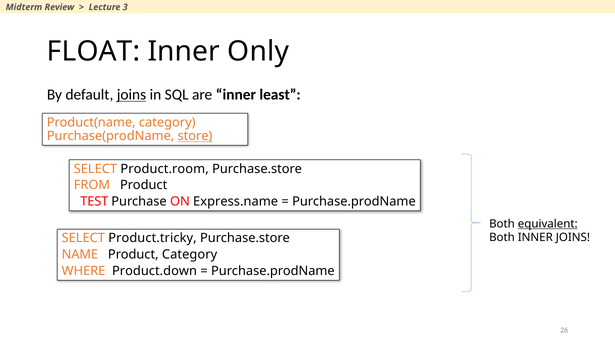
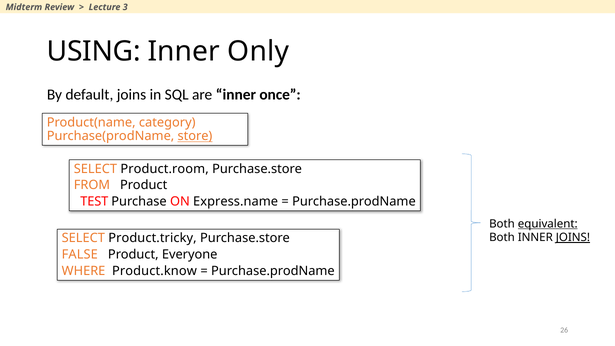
FLOAT: FLOAT -> USING (94, 52)
joins underline: present -> none (132, 95)
least: least -> once (280, 95)
JOINS underline: none -> present (573, 238)
NAME: NAME -> FALSE (80, 254)
Product Category: Category -> Everyone (190, 254)
Product.down: Product.down -> Product.know (154, 271)
